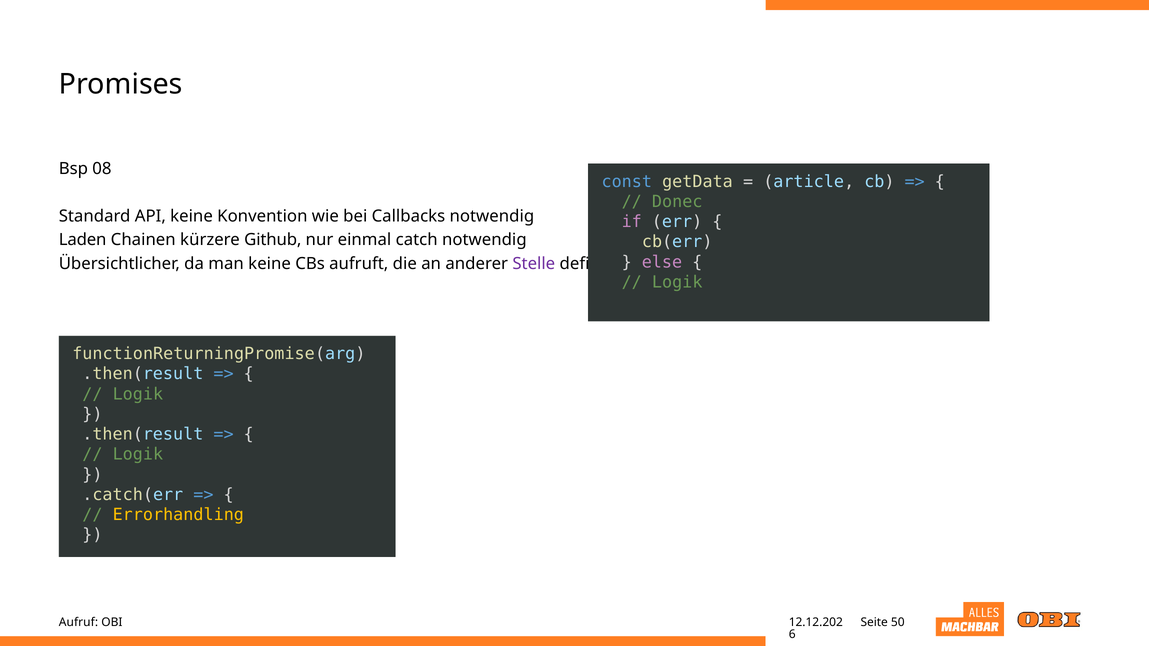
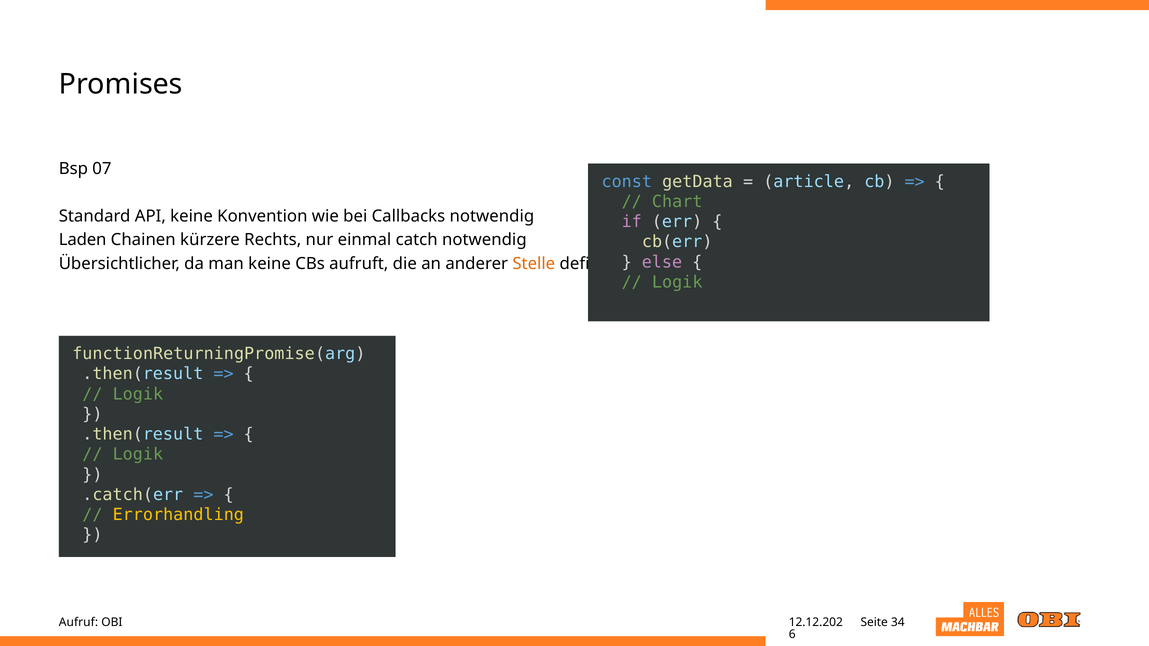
08: 08 -> 07 (102, 169)
Donec: Donec -> Chart (677, 202)
Github: Github -> Rechts (273, 240)
Stelle colour: purple -> orange (534, 264)
50: 50 -> 34 (898, 623)
